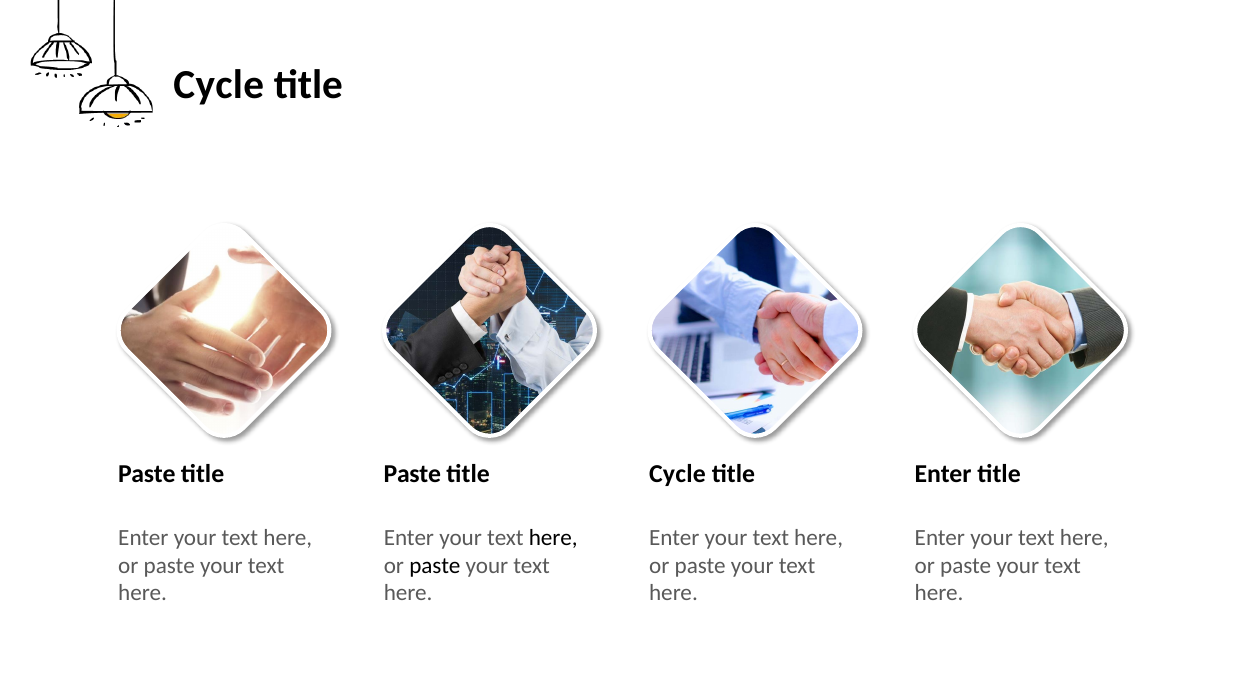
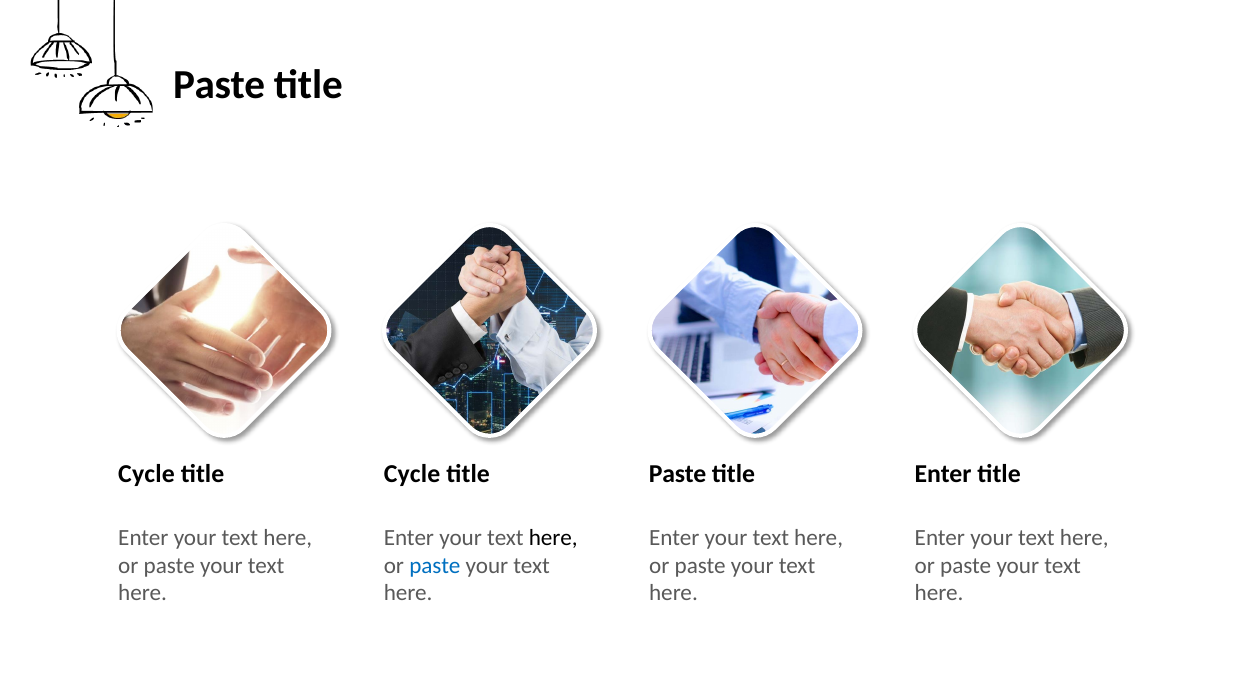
Cycle: Cycle -> Paste (219, 85)
Paste: Paste -> Cycle (147, 474)
Paste: Paste -> Cycle (412, 474)
Cycle: Cycle -> Paste (678, 474)
paste colour: black -> blue (435, 566)
